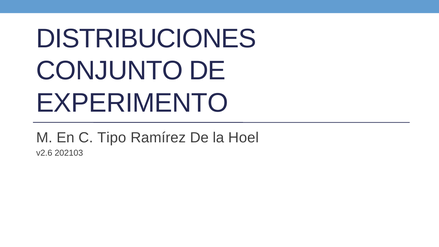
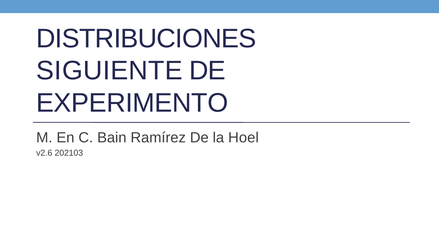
CONJUNTO: CONJUNTO -> SIGUIENTE (109, 71)
Tipo: Tipo -> Bain (112, 138)
